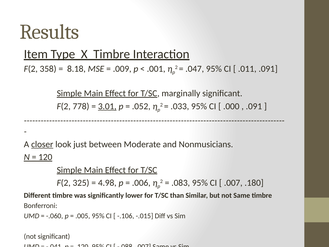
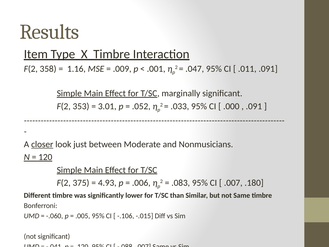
8.18: 8.18 -> 1.16 (76, 69)
778: 778 -> 353 (81, 106)
3.01 underline: present -> none (107, 106)
325: 325 -> 375 (81, 183)
4.98: 4.98 -> 4.93 (107, 183)
